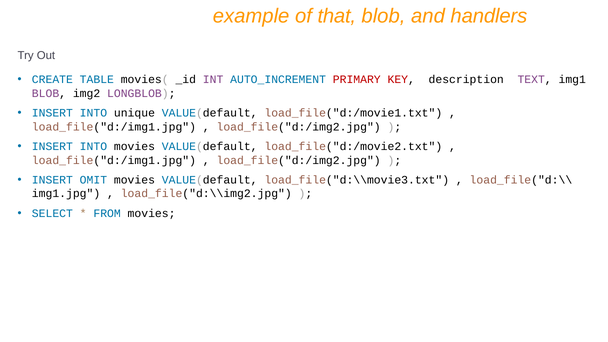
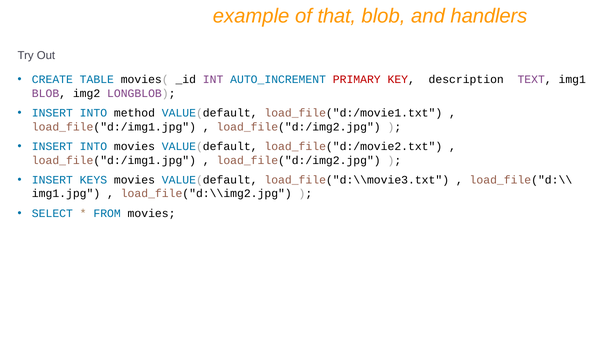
unique: unique -> method (134, 113)
OMIT: OMIT -> KEYS (93, 180)
